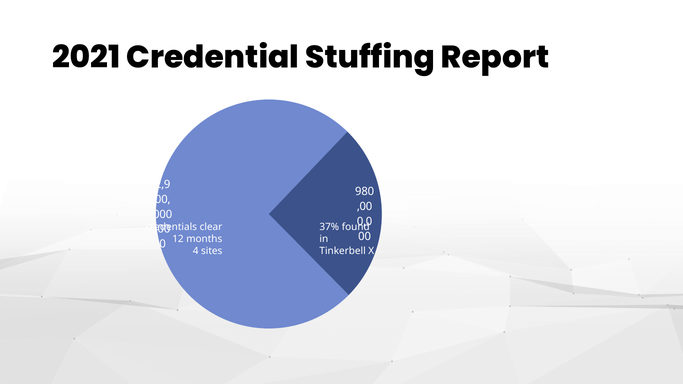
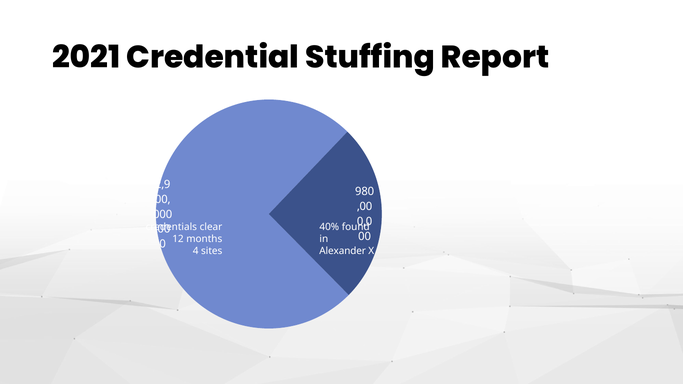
37%: 37% -> 40% (329, 227)
Tinkerbell: Tinkerbell -> Alexander (343, 251)
